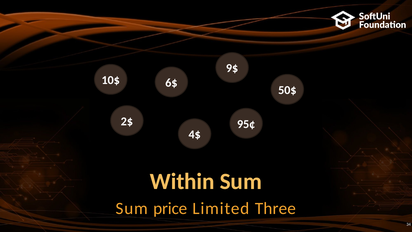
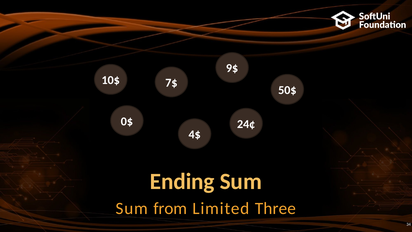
6$: 6$ -> 7$ (171, 83)
2$: 2$ -> 0$ (127, 121)
95¢: 95¢ -> 24¢ (246, 124)
Within: Within -> Ending (182, 181)
price: price -> from (170, 208)
